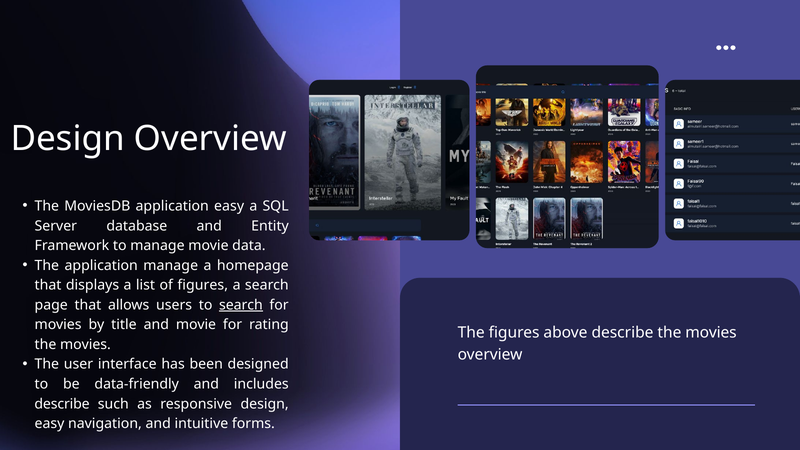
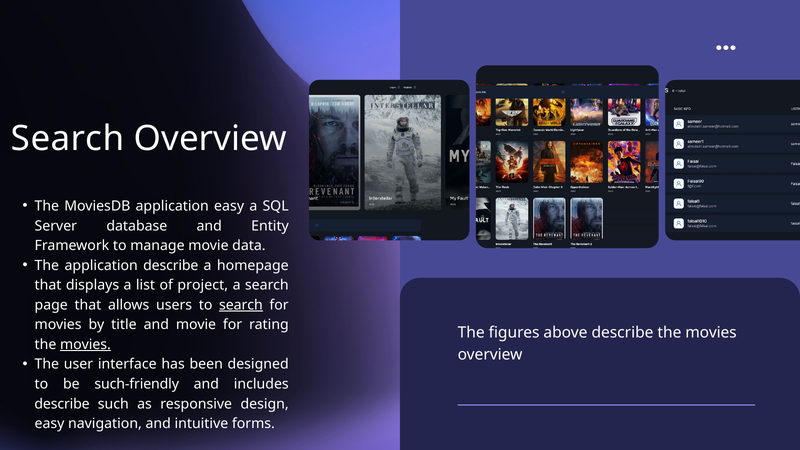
Design: Design -> Search (68, 139)
application manage: manage -> describe (171, 265)
of figures: figures -> project (203, 285)
movies underline: none -> present (85, 345)
data-friendly: data-friendly -> such-friendly (137, 384)
